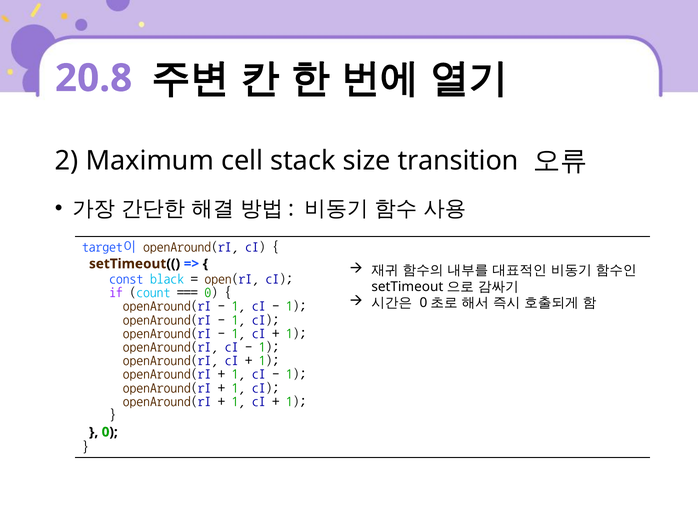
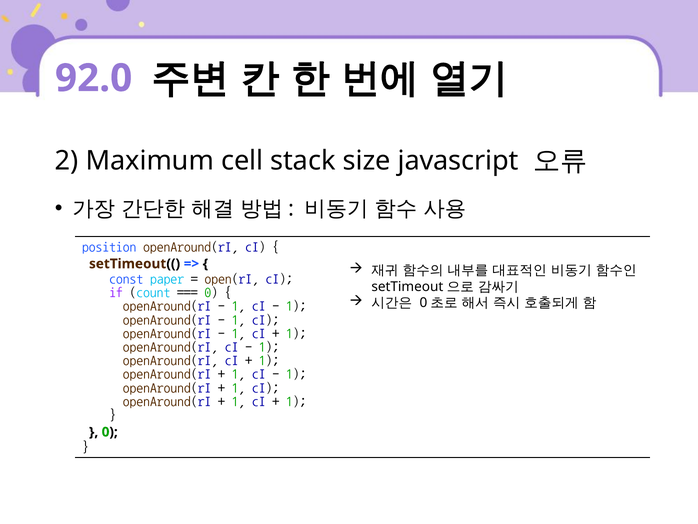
20.8: 20.8 -> 92.0 (94, 78)
transition: transition -> javascript (458, 161)
target이: target이 -> position (109, 246)
black: black -> paper (167, 278)
